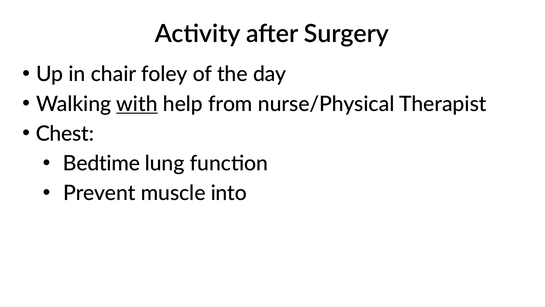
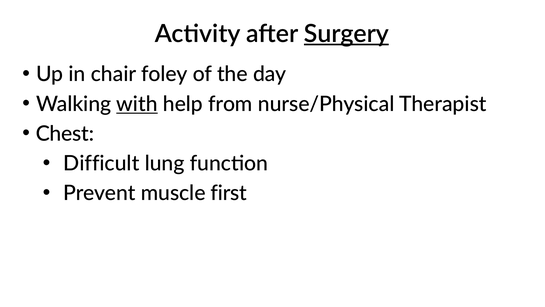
Surgery underline: none -> present (346, 34)
Bedtime: Bedtime -> Difficult (101, 163)
into: into -> first (229, 193)
